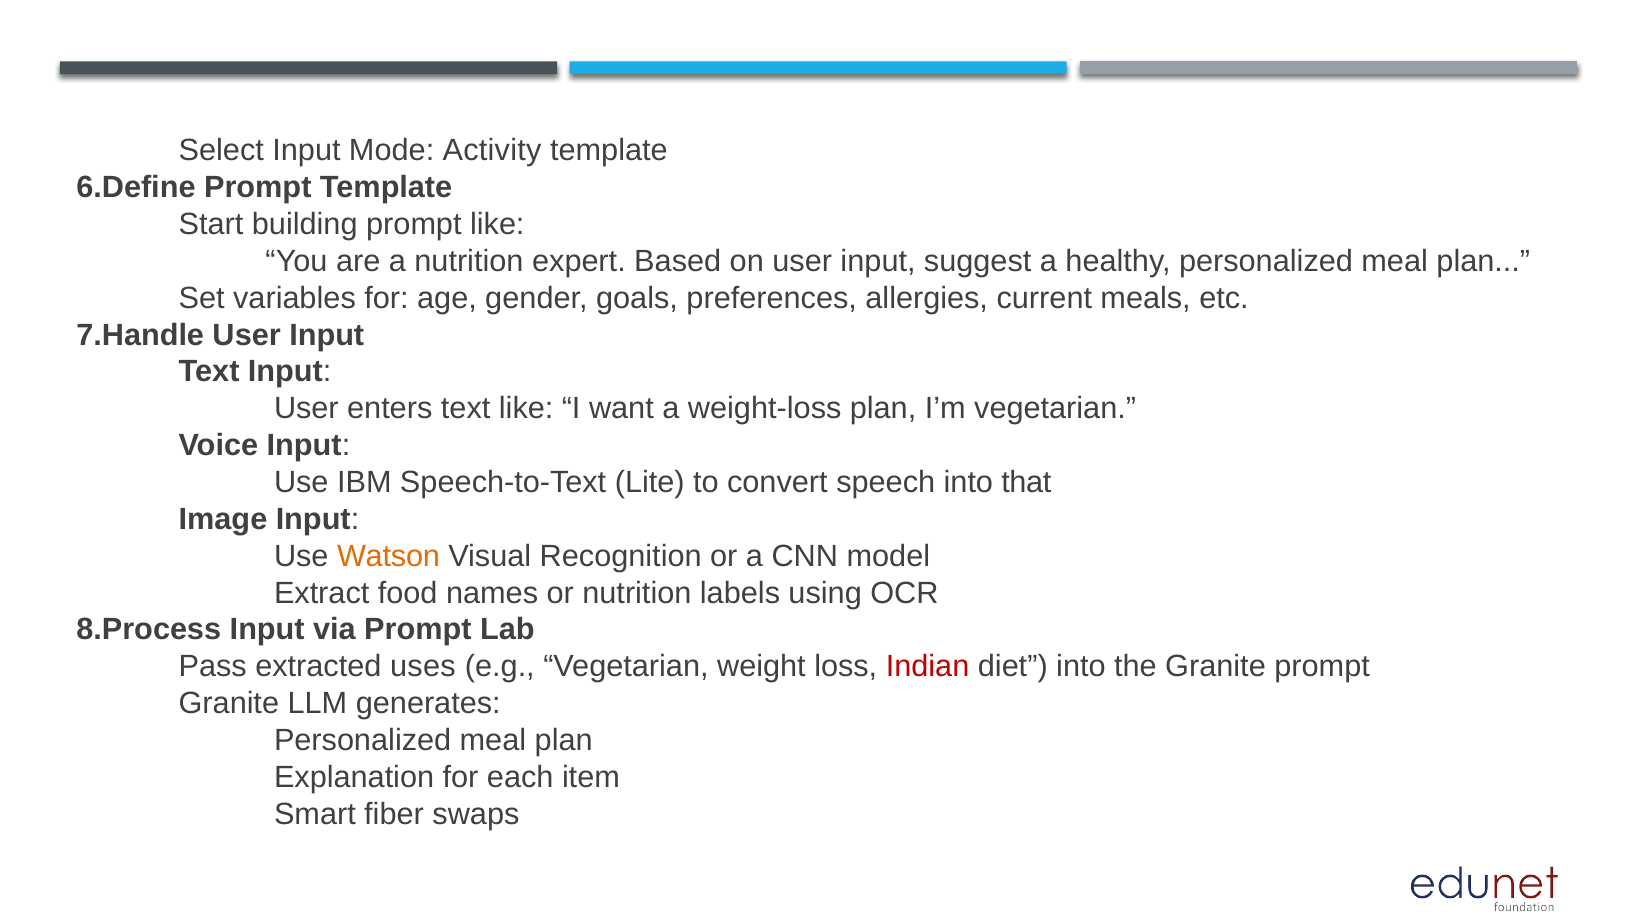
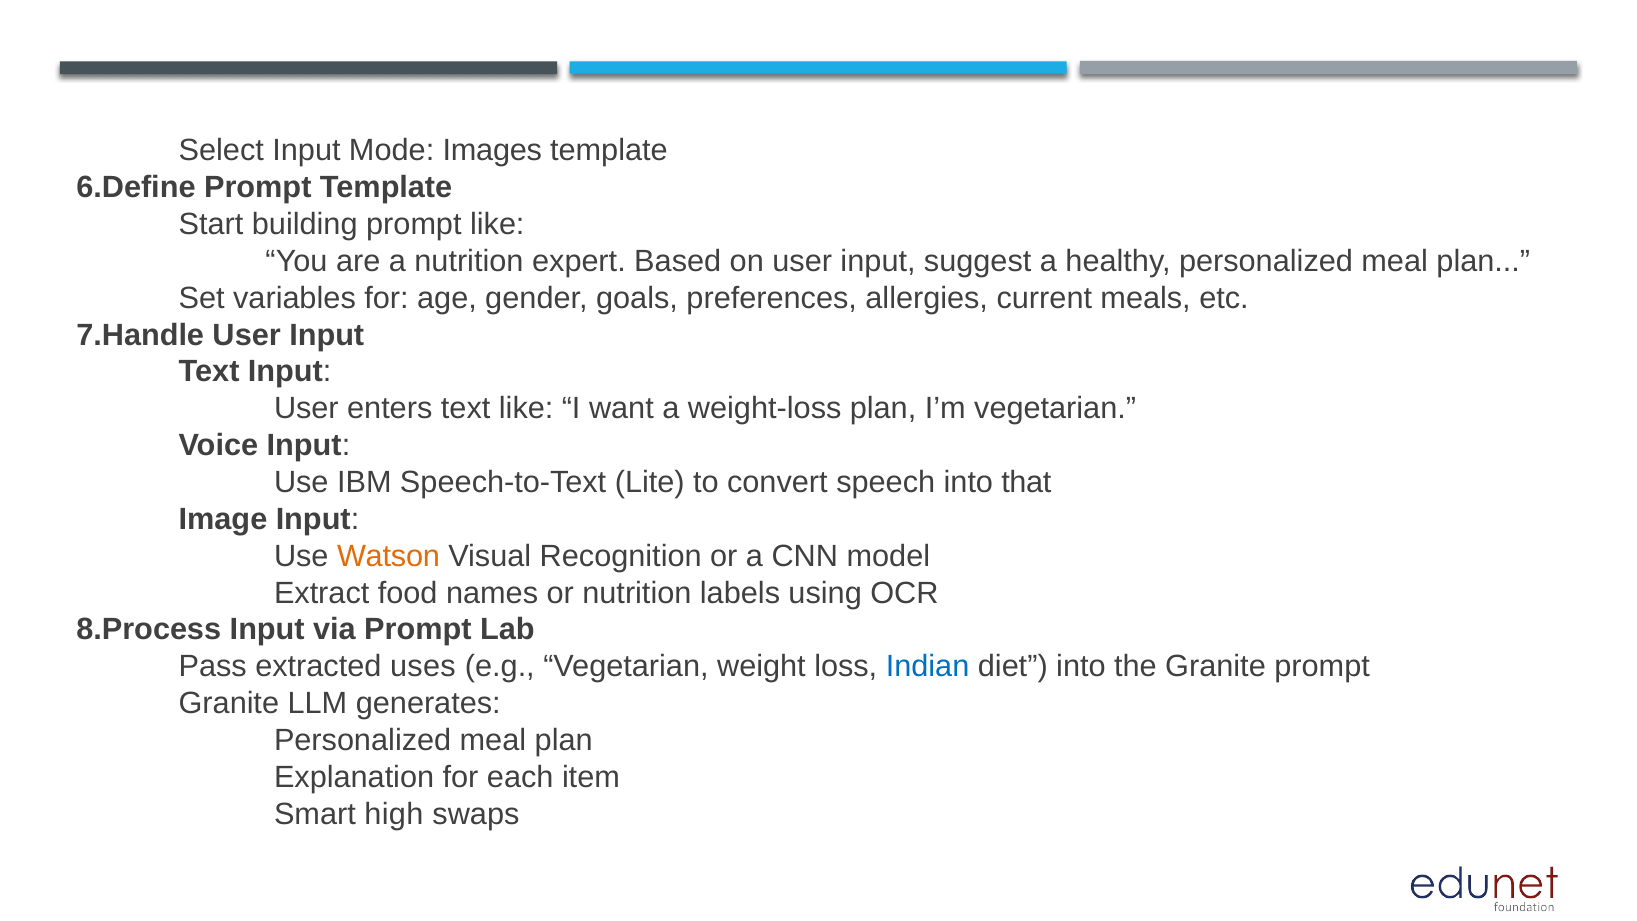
Activity: Activity -> Images (492, 151)
Indian colour: red -> blue (928, 666)
fiber: fiber -> high (394, 814)
